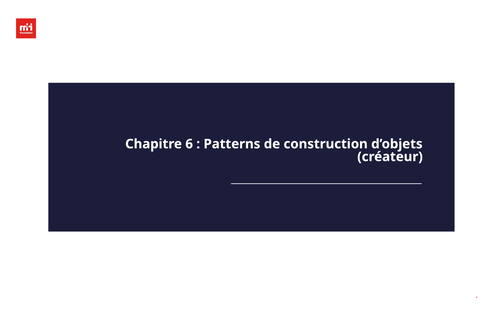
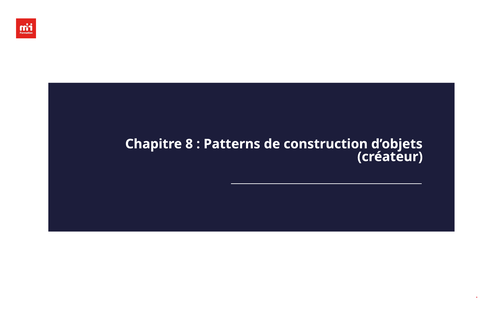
6: 6 -> 8 (189, 144)
